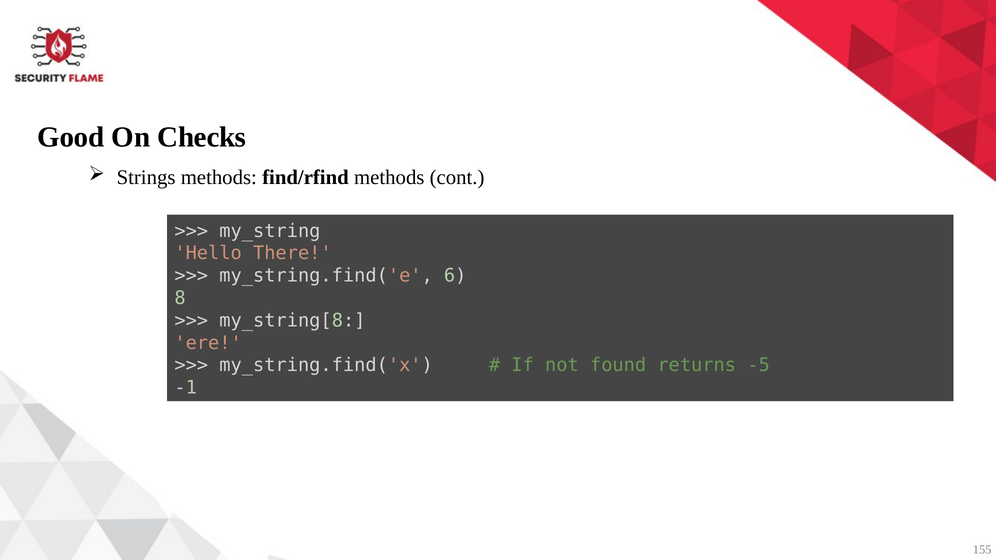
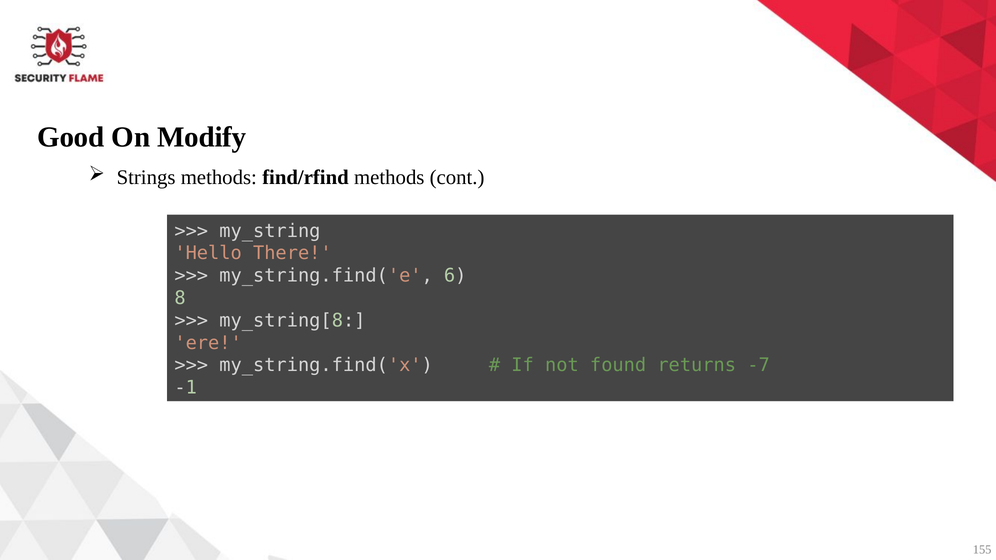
Checks: Checks -> Modify (202, 137)
-5: -5 -> -7 (759, 365)
